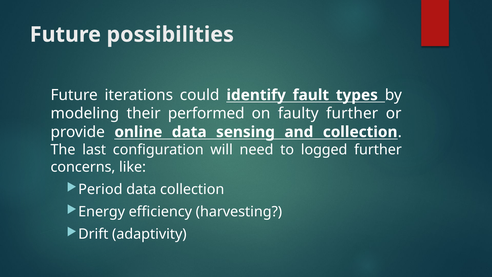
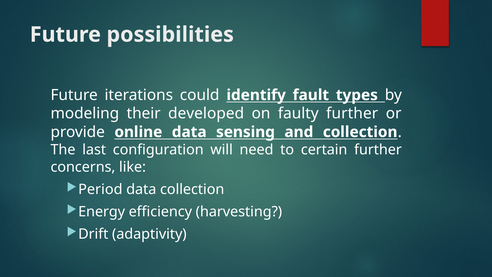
performed: performed -> developed (206, 113)
logged: logged -> certain (324, 150)
